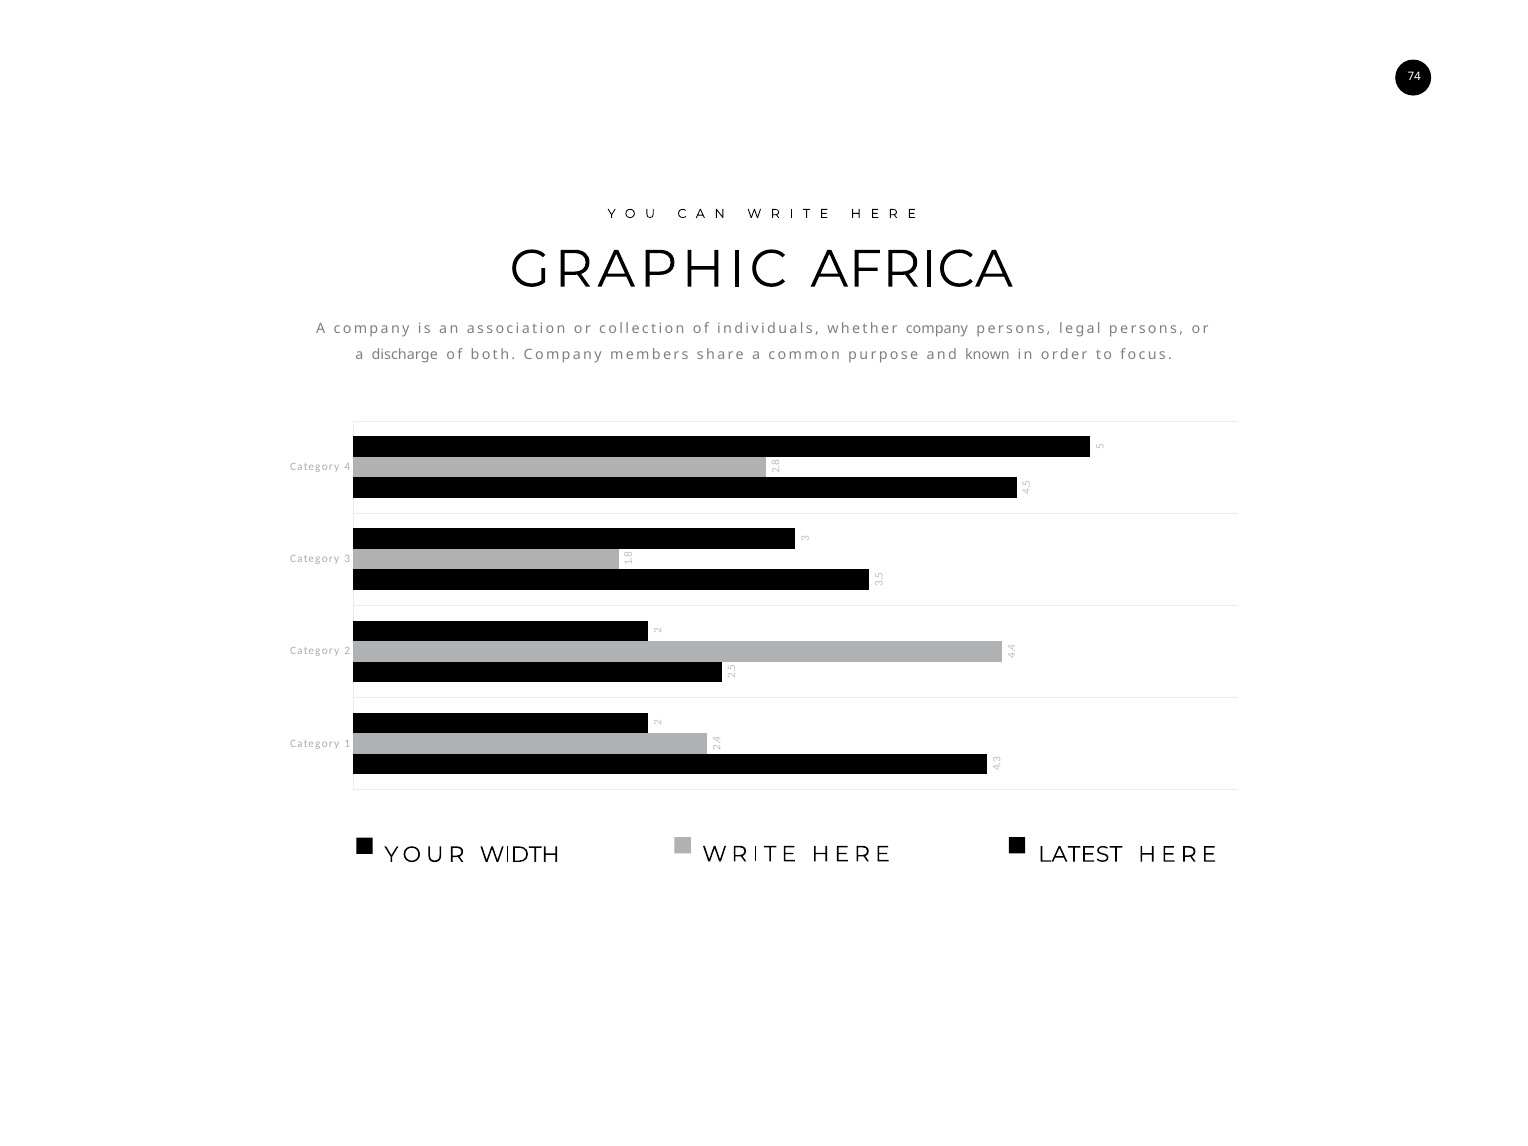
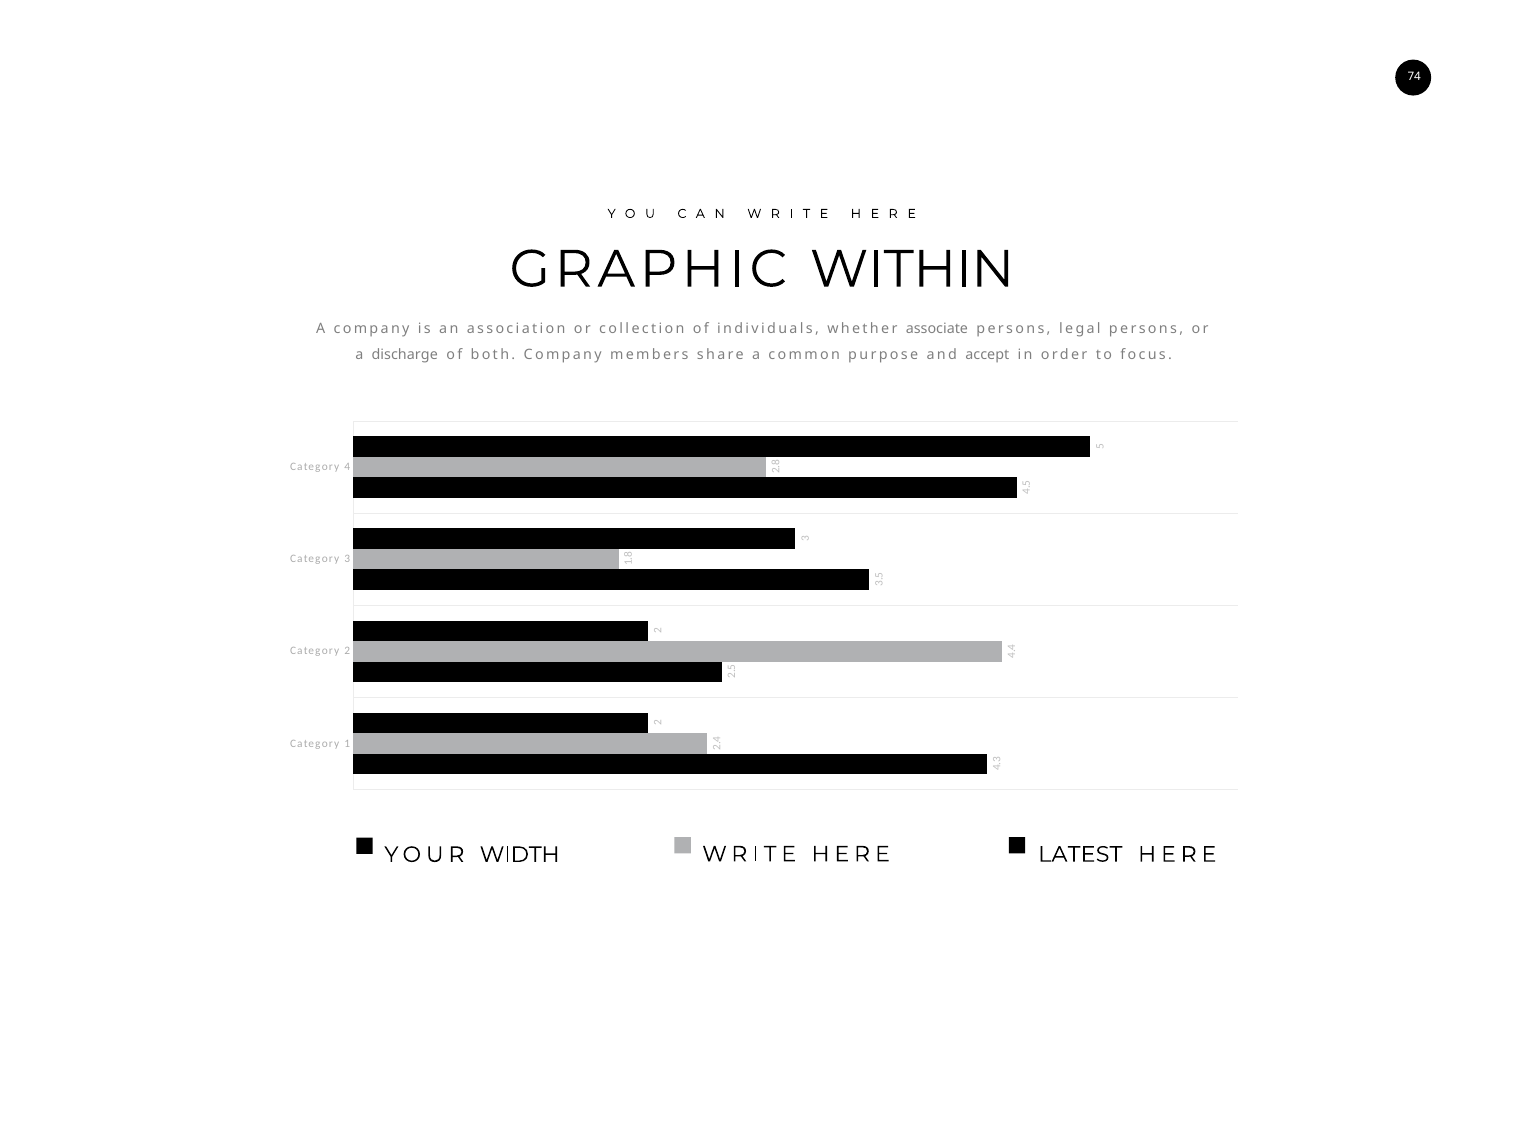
AFRICA: AFRICA -> WITHIN (912, 269)
whether company: company -> associate (937, 329)
known: known -> accept (987, 355)
